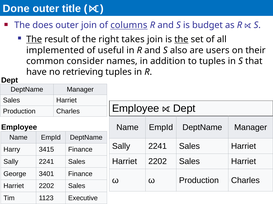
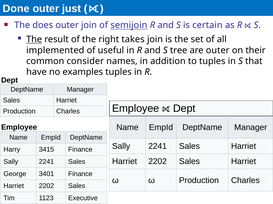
title: title -> just (72, 9)
columns: columns -> semijoin (129, 25)
budget: budget -> certain (207, 25)
the underline: present -> none (181, 39)
also: also -> tree (179, 50)
are users: users -> outer (218, 50)
retrieving: retrieving -> examples (83, 72)
